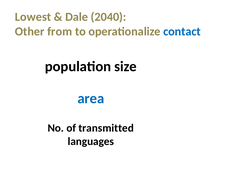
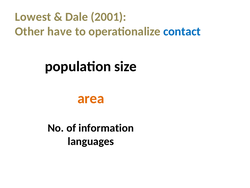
2040: 2040 -> 2001 (109, 17)
from: from -> have (60, 31)
area colour: blue -> orange (91, 98)
transmitted: transmitted -> information (106, 128)
